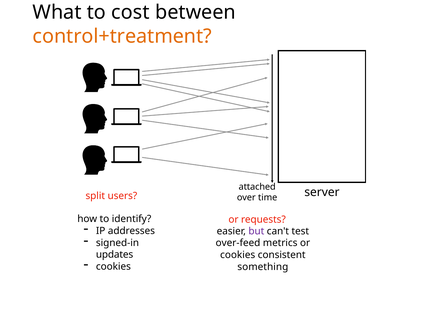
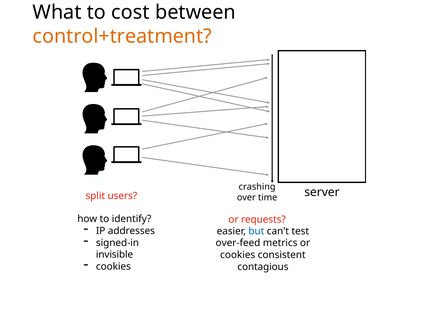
attached: attached -> crashing (257, 187)
but colour: purple -> blue (256, 231)
updates: updates -> invisible (115, 255)
something: something -> contagious (263, 267)
